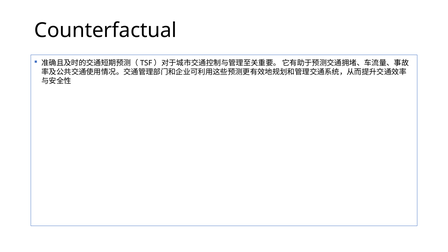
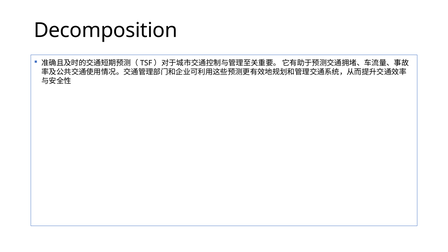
Counterfactual: Counterfactual -> Decomposition (106, 31)
